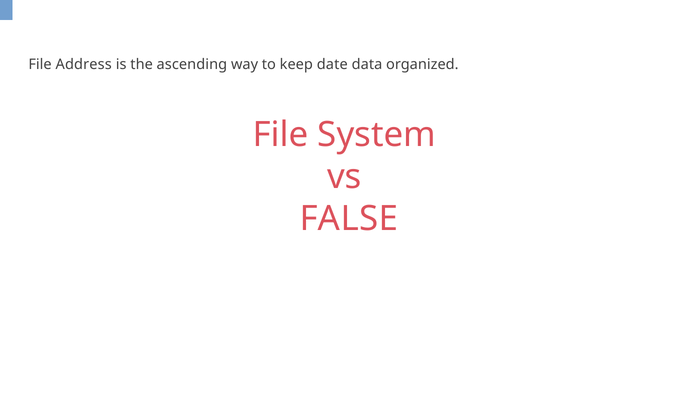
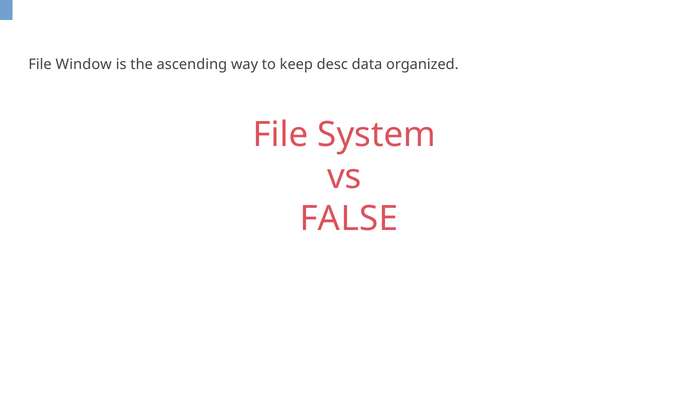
Address: Address -> Window (84, 64)
date: date -> desc (332, 64)
